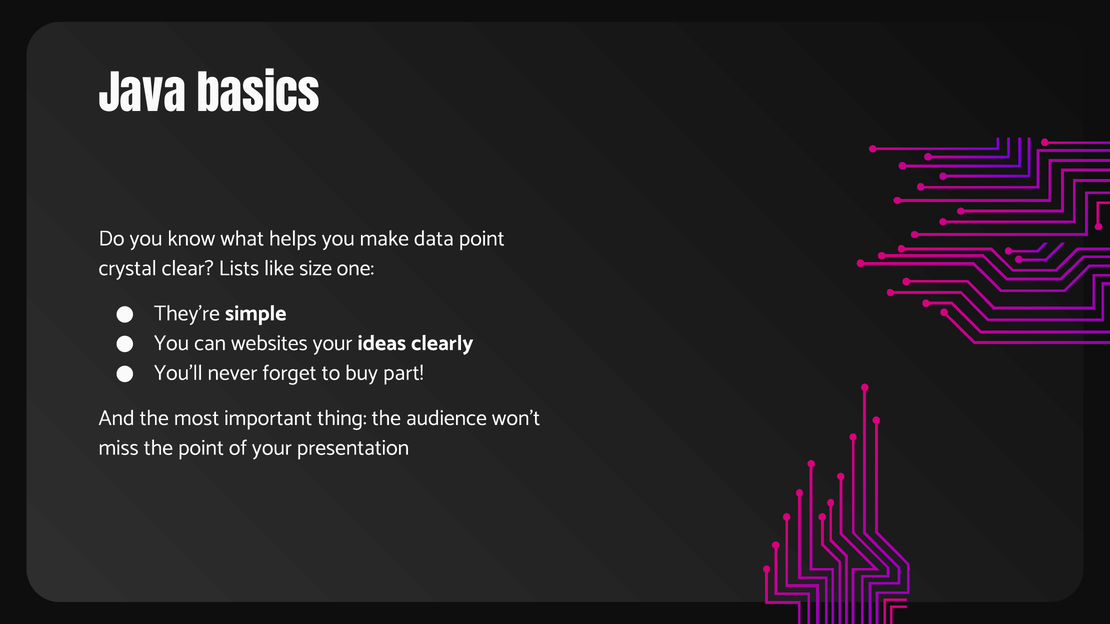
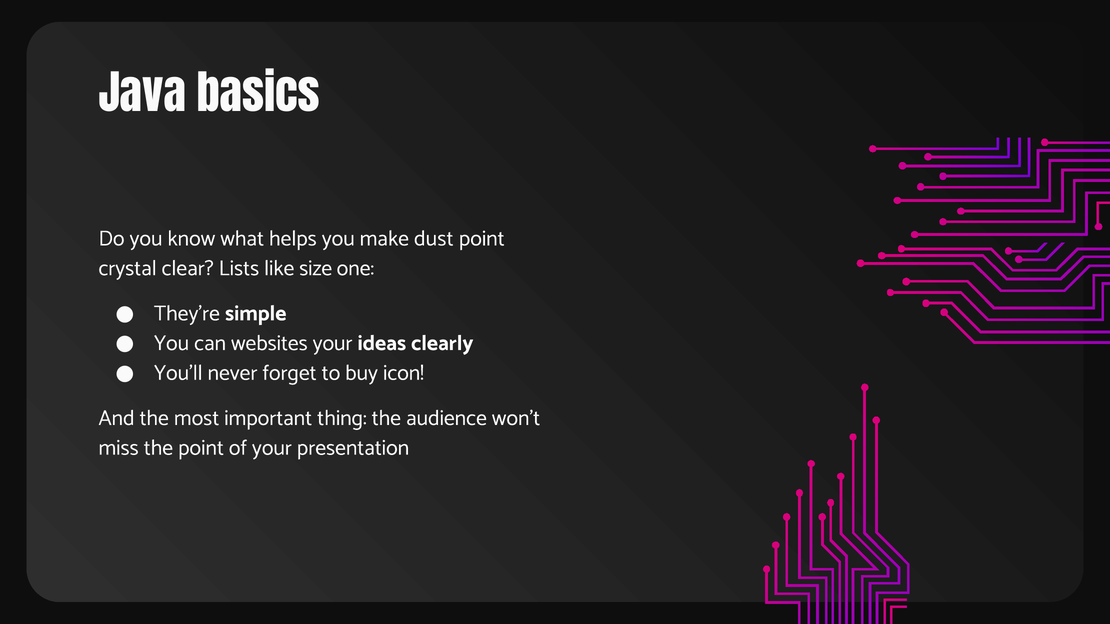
data: data -> dust (434, 238)
part: part -> icon (403, 373)
